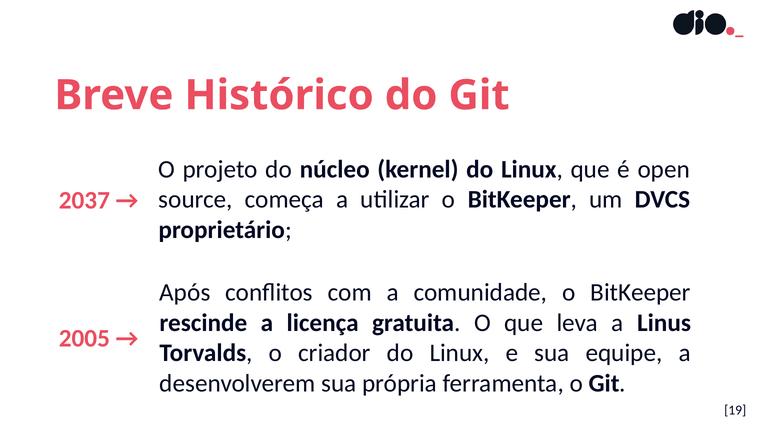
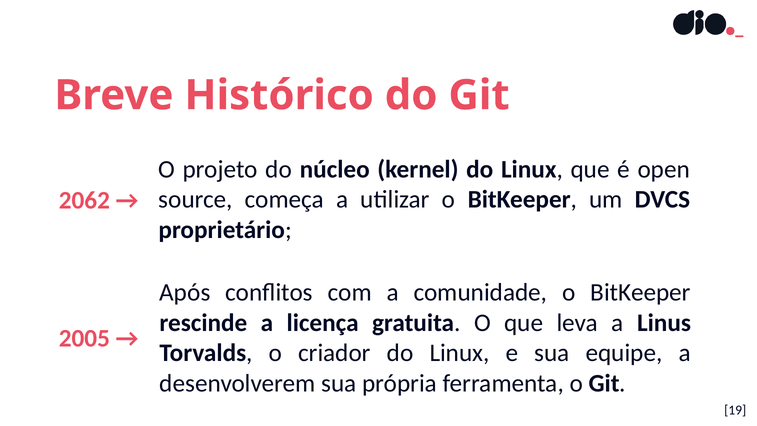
2037: 2037 -> 2062 (84, 200)
